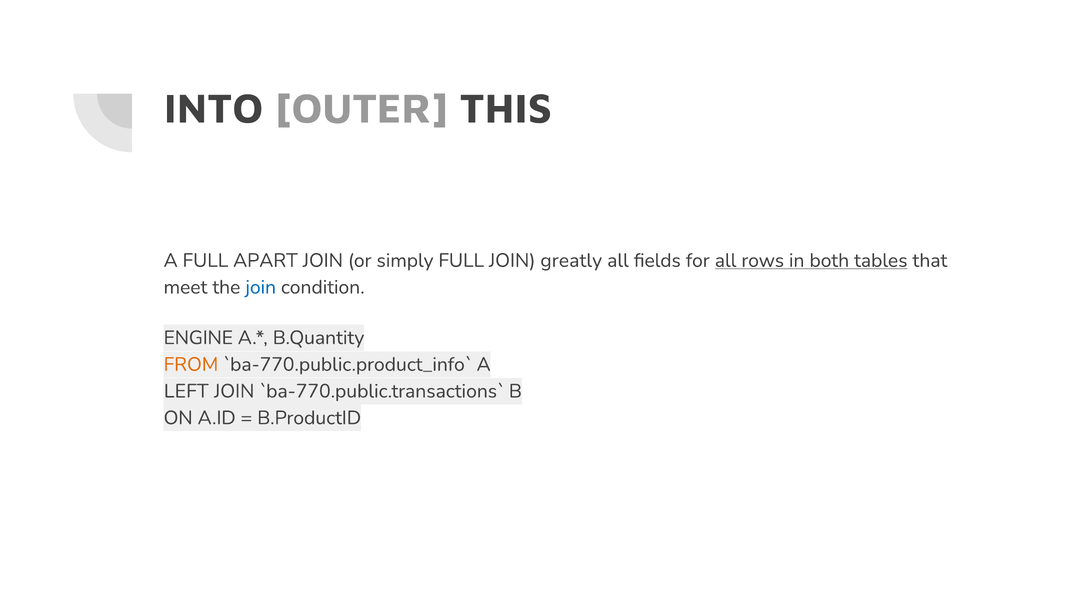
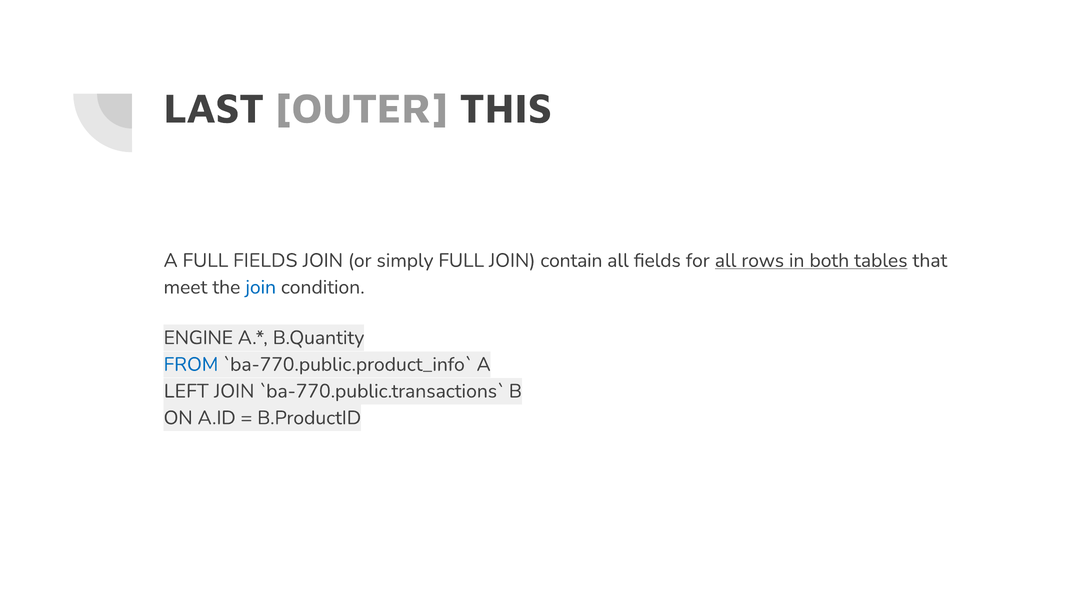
INTO: INTO -> LAST (214, 109)
FULL APART: APART -> FIELDS (265, 260)
greatly: greatly -> contain (571, 260)
FROM colour: orange -> blue (191, 364)
